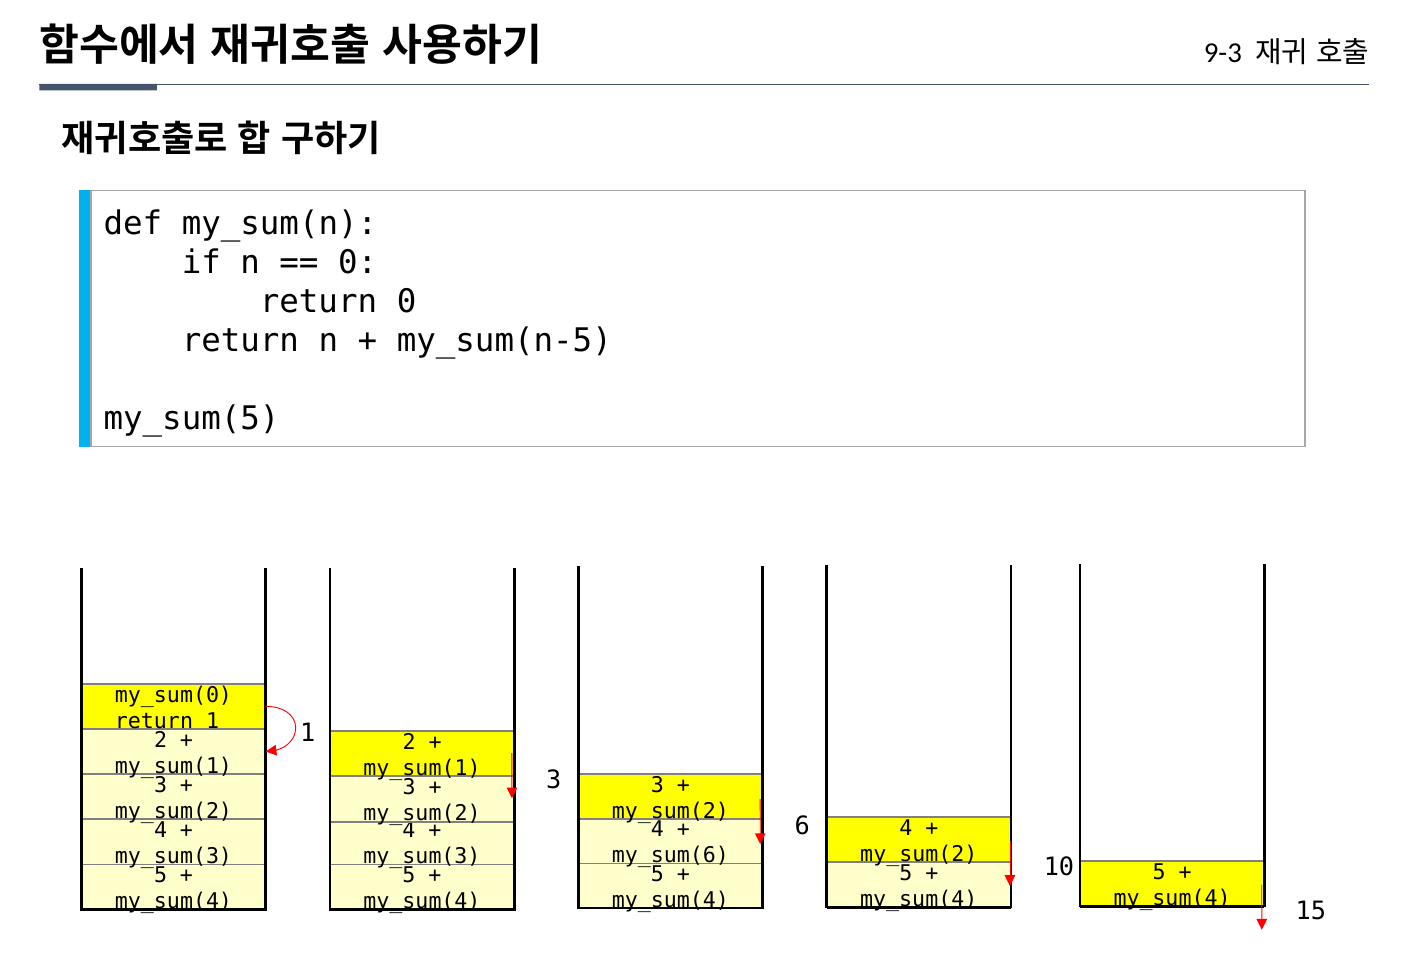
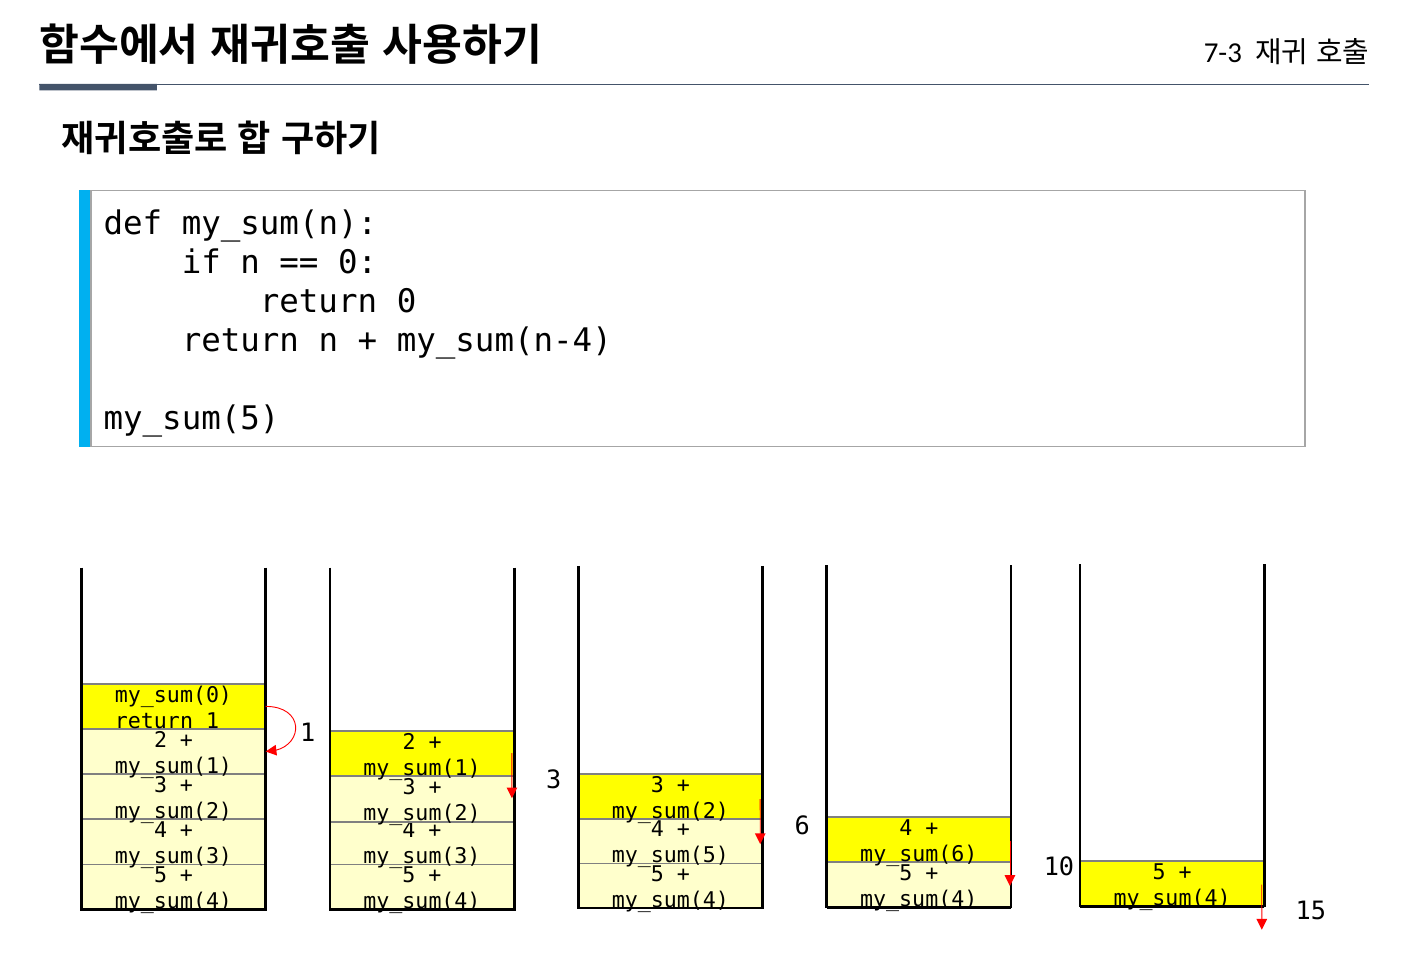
9-3: 9-3 -> 7-3 (1223, 53)
my_sum(n-5: my_sum(n-5 -> my_sum(n-4 (504, 340)
my_sum(2: my_sum(2 -> my_sum(6 (919, 854)
my_sum(6: my_sum(6 -> my_sum(5 (670, 855)
